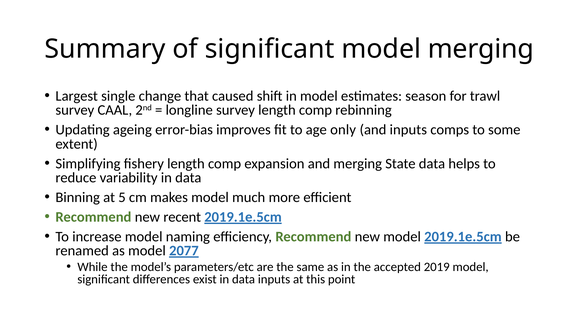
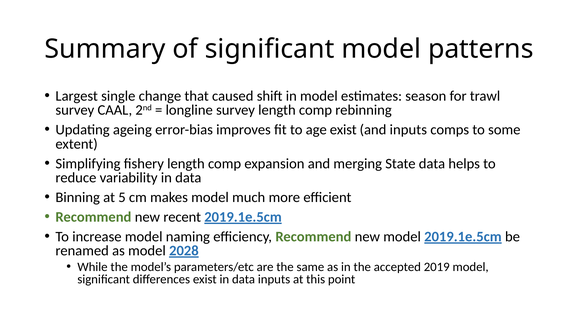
model merging: merging -> patterns (481, 49)
age only: only -> exist (343, 130)
2077: 2077 -> 2028 (184, 251)
